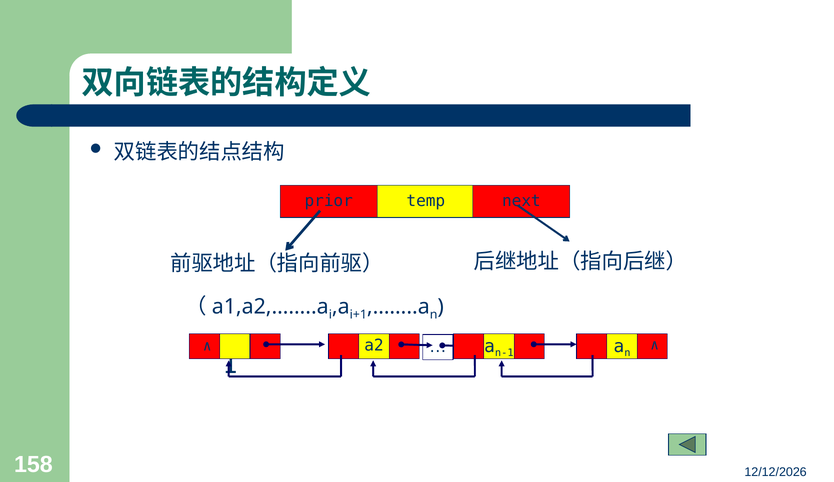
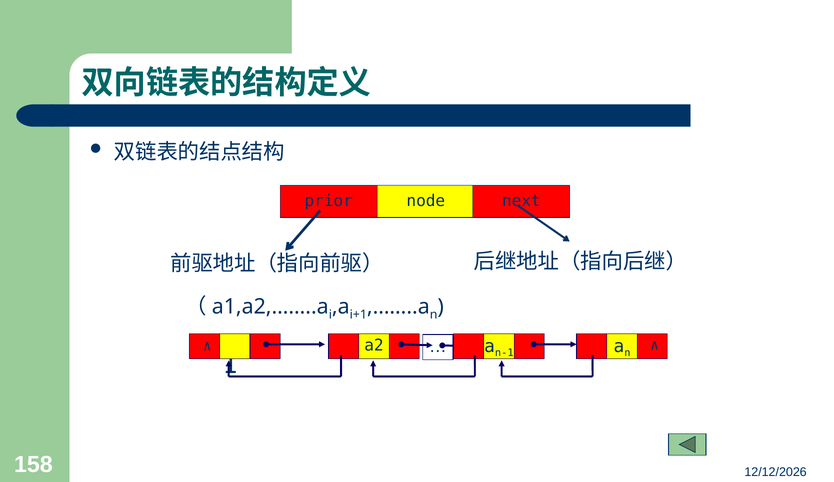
temp: temp -> node (426, 201)
